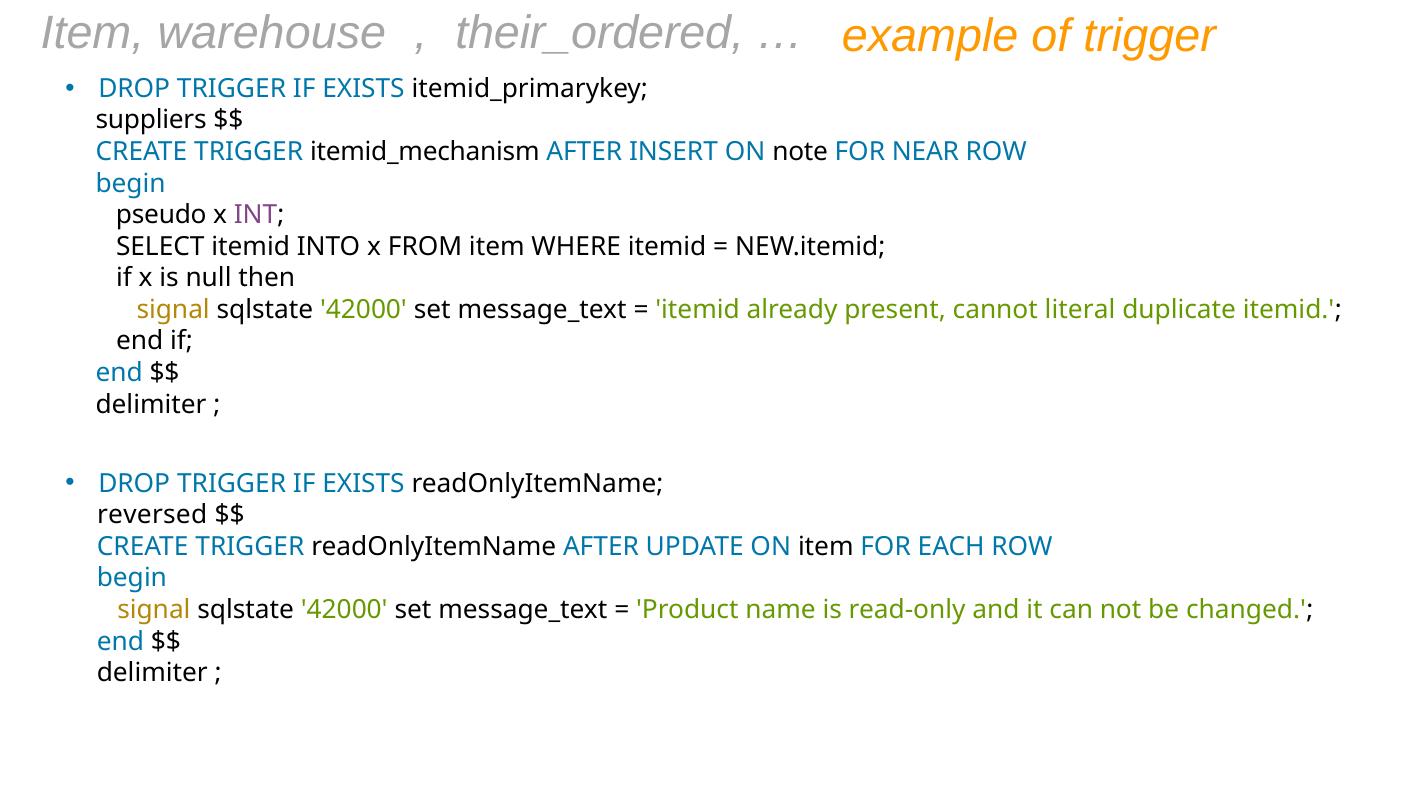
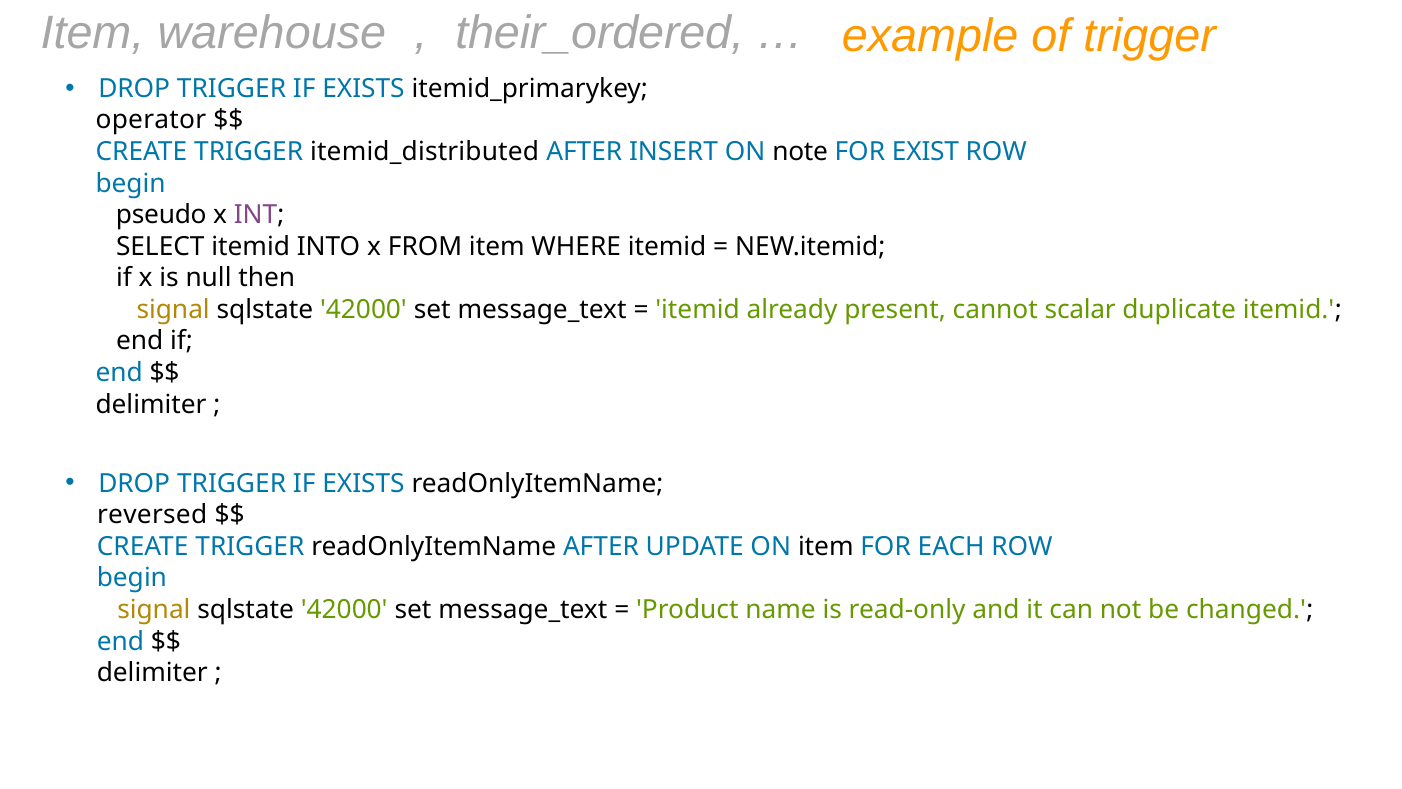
suppliers: suppliers -> operator (151, 120)
itemid_mechanism: itemid_mechanism -> itemid_distributed (425, 152)
NEAR: NEAR -> EXIST (925, 152)
literal: literal -> scalar (1080, 310)
